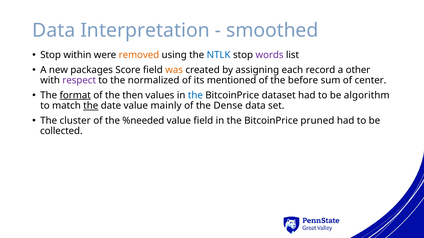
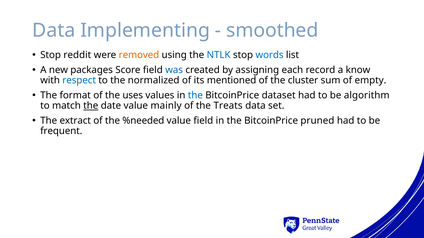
Interpretation: Interpretation -> Implementing (145, 30)
within: within -> reddit (77, 55)
words colour: purple -> blue (270, 55)
was colour: orange -> blue (174, 70)
other: other -> know (358, 70)
respect colour: purple -> blue (79, 81)
before: before -> cluster (303, 81)
center: center -> empty (370, 81)
format underline: present -> none (75, 95)
then: then -> uses (133, 95)
Dense: Dense -> Treats (228, 106)
cluster: cluster -> extract (75, 121)
collected: collected -> frequent (61, 131)
